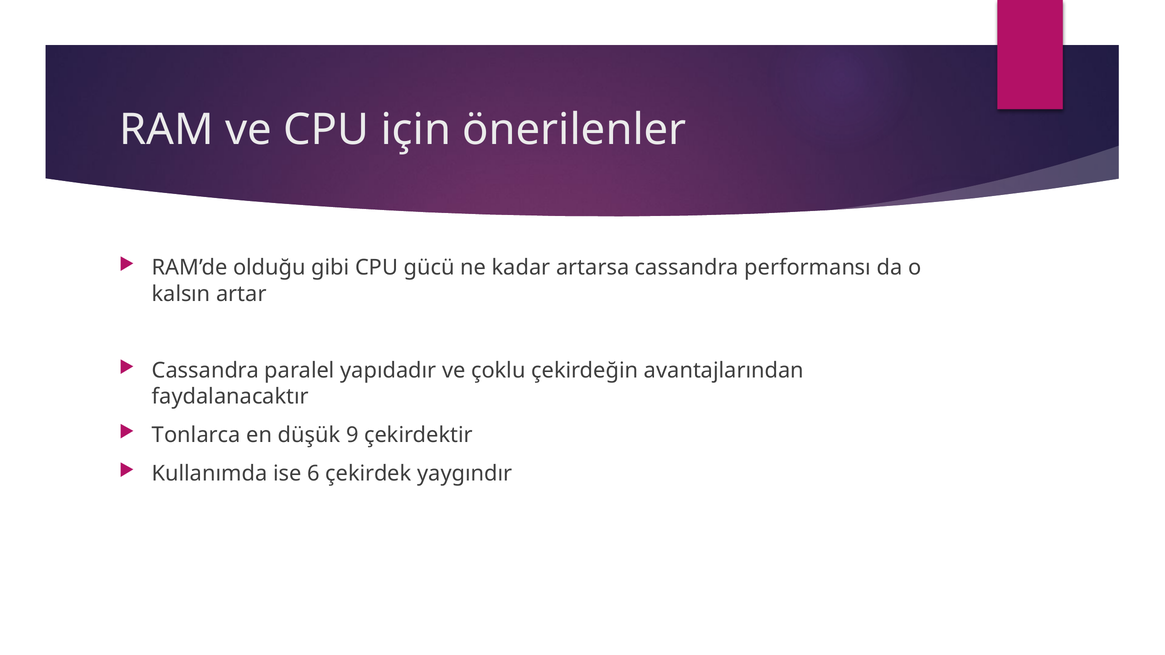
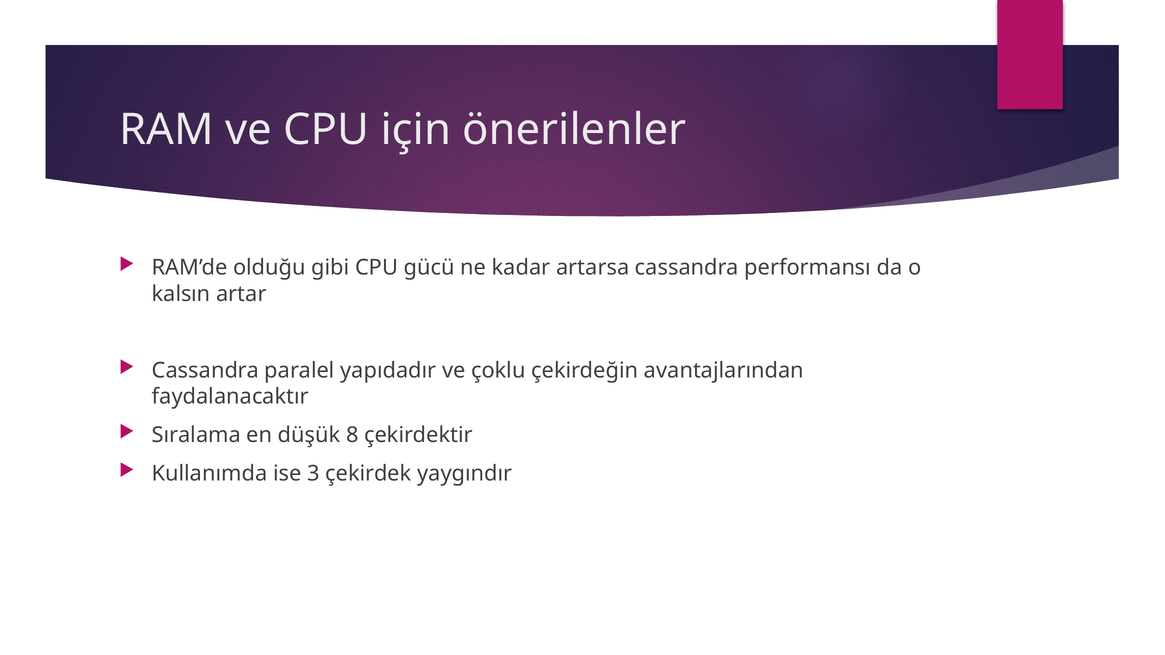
Tonlarca: Tonlarca -> Sıralama (196, 435)
9: 9 -> 8 (352, 435)
6: 6 -> 3 (313, 474)
